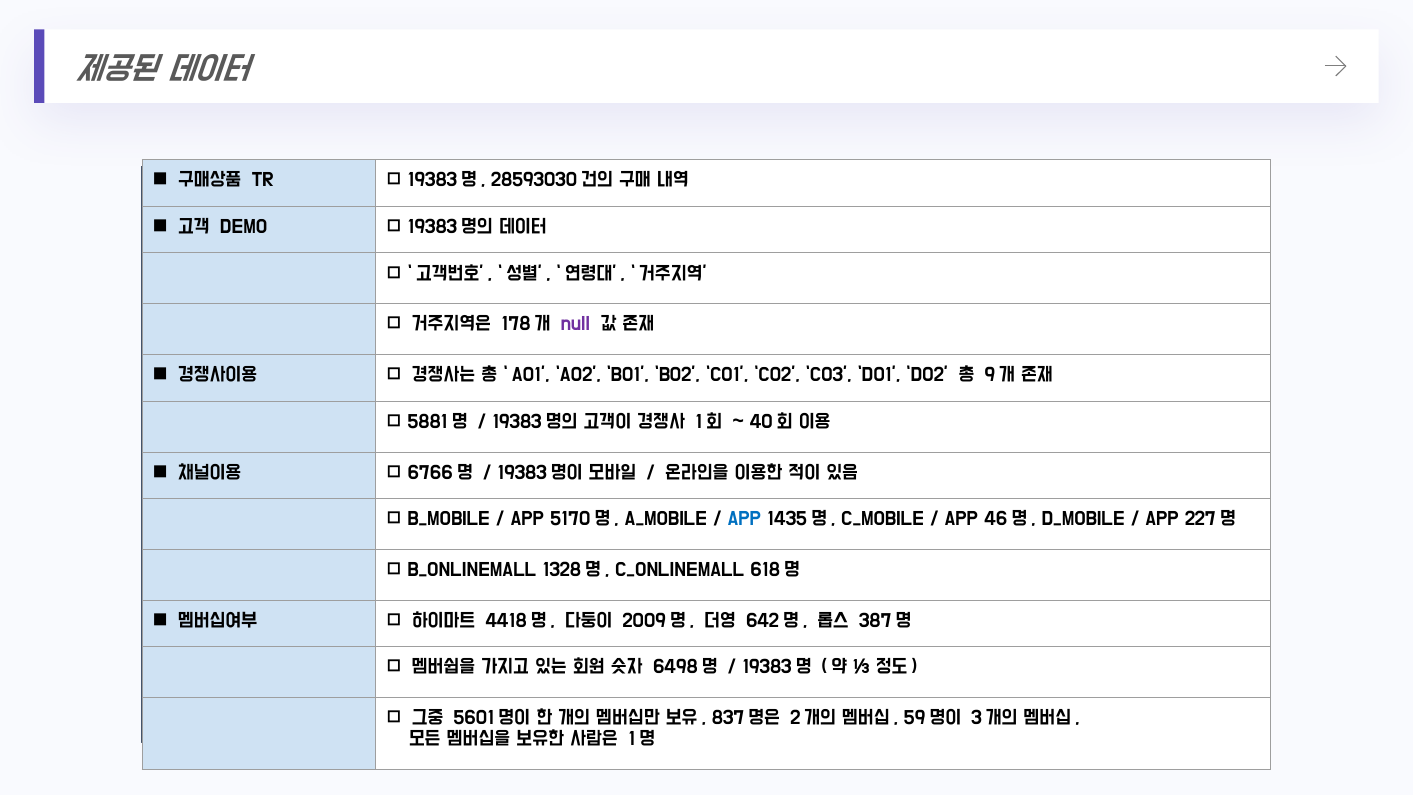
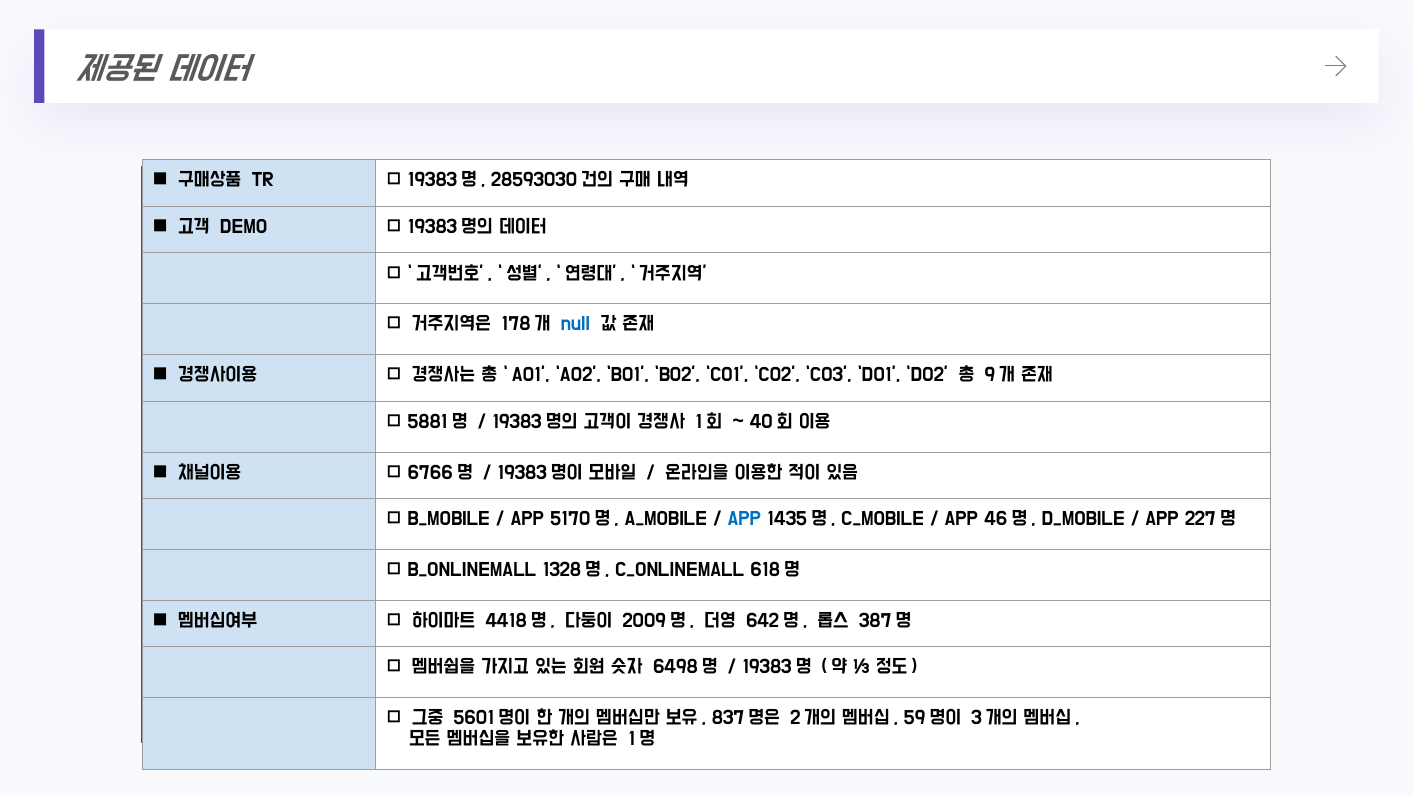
null colour: purple -> blue (575, 324)
